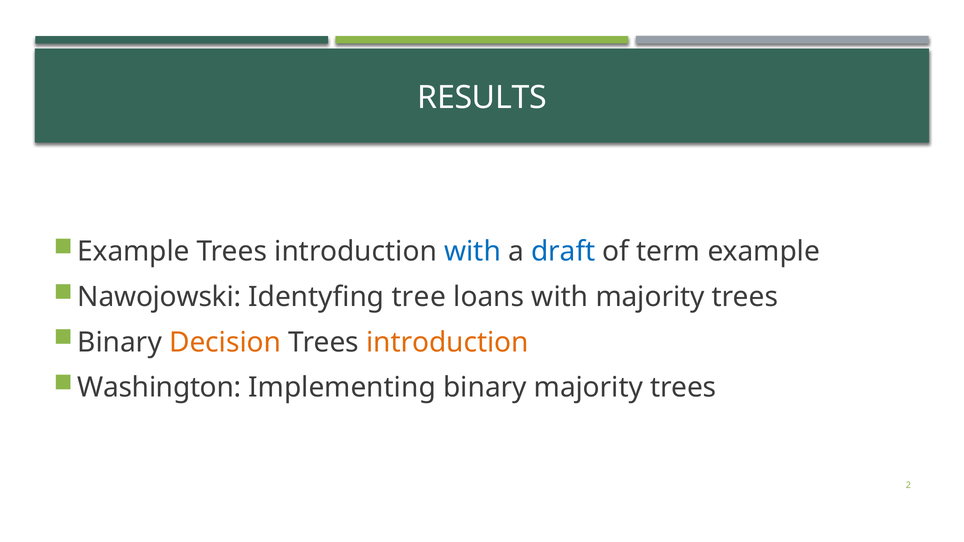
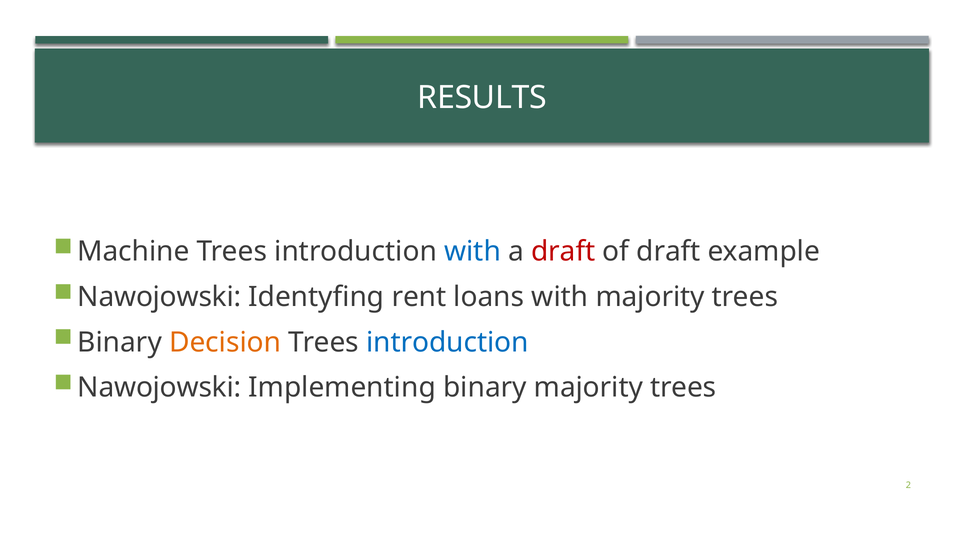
Example: Example -> Machine (133, 252)
draft colour: blue -> red (563, 252)
of term: term -> draft (668, 252)
tree: tree -> rent (419, 297)
introduction colour: orange -> blue (447, 342)
Washington: Washington -> Nawojowski (159, 388)
